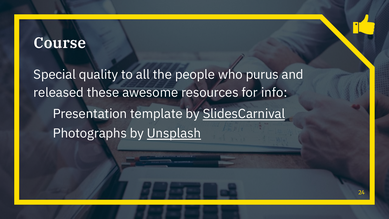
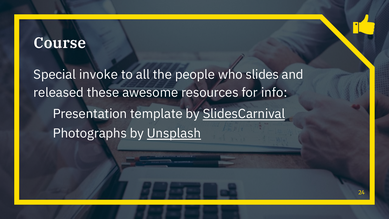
quality: quality -> invoke (98, 75)
purus: purus -> slides (262, 75)
